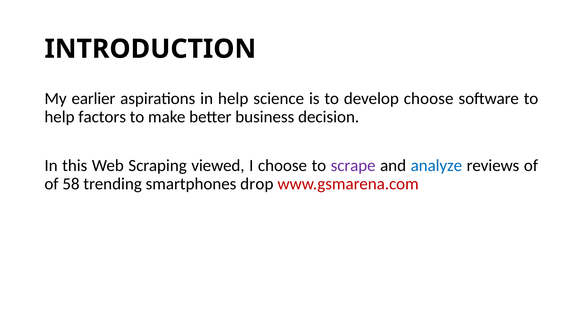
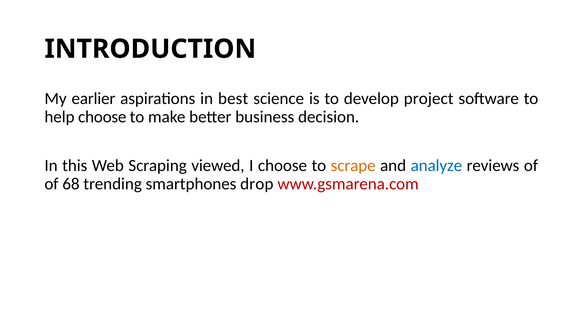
in help: help -> best (233, 99)
develop choose: choose -> project (429, 99)
help factors: factors -> choose (102, 117)
scrape colour: purple -> orange (353, 166)
58: 58 -> 68 (71, 184)
